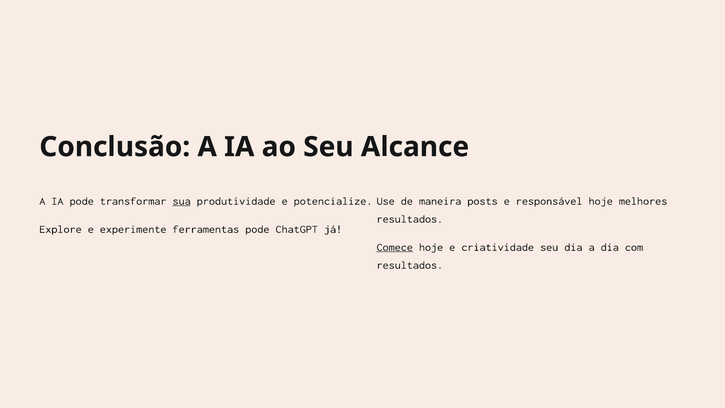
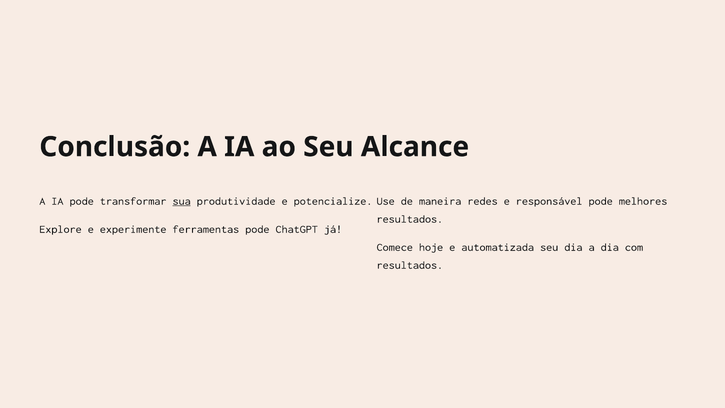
posts: posts -> redes (483, 201)
responsável hoje: hoje -> pode (601, 201)
Comece underline: present -> none (395, 247)
criatividade: criatividade -> automatizada (498, 247)
